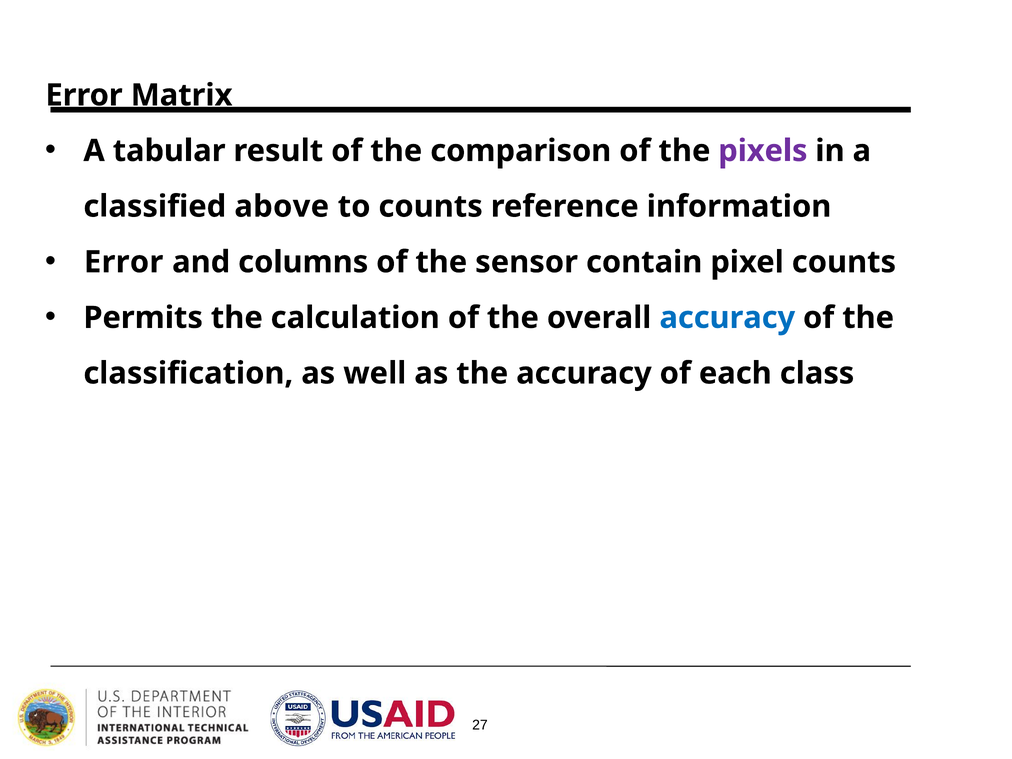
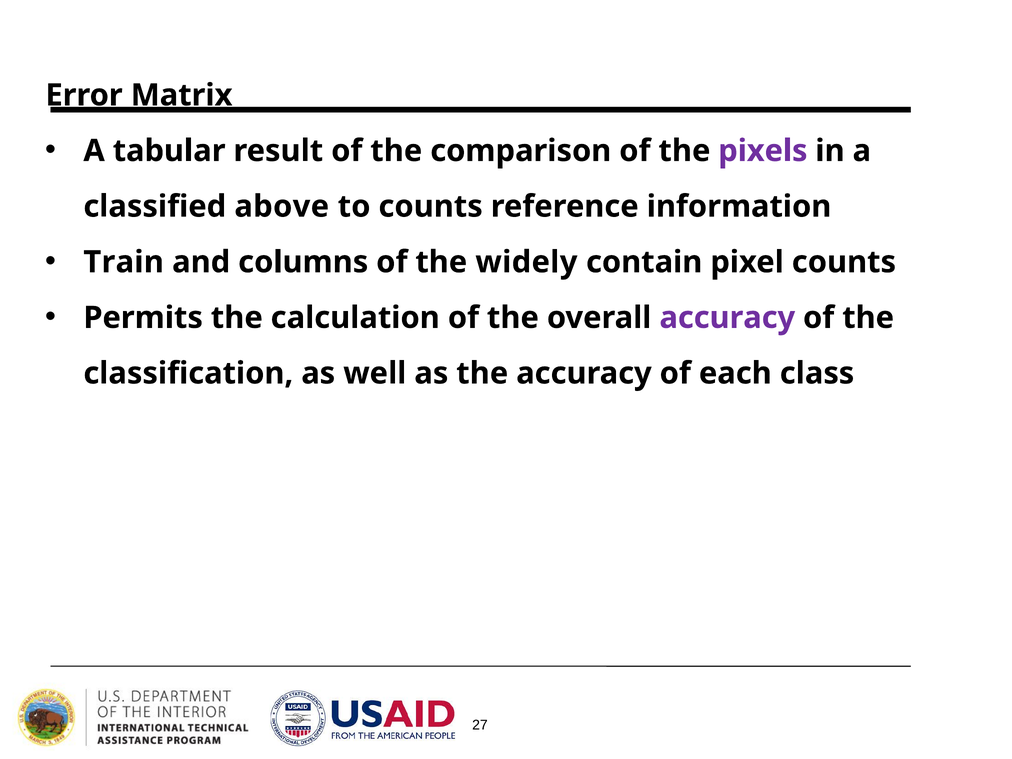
Error: Error -> Train (124, 262)
sensor: sensor -> widely (526, 262)
accuracy colour: blue -> purple (727, 318)
